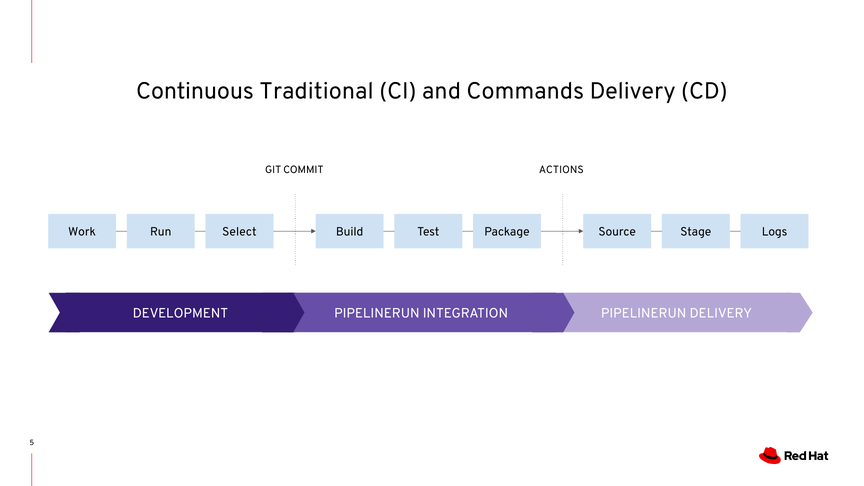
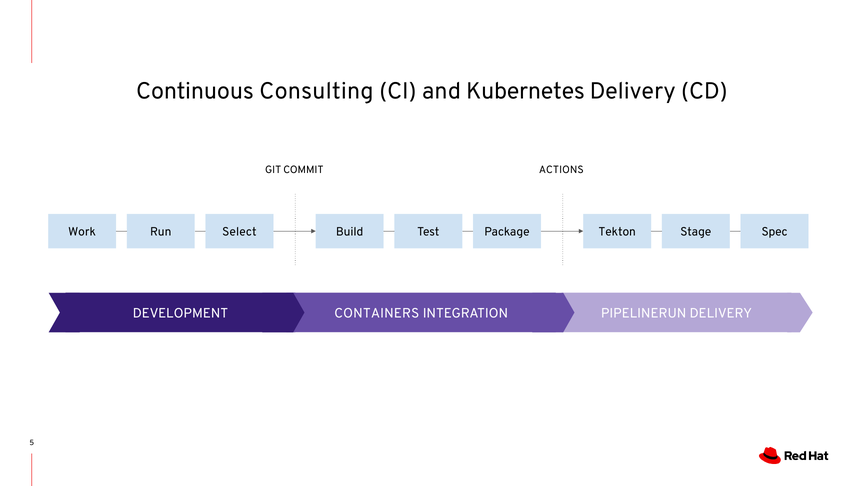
Traditional: Traditional -> Consulting (316, 91)
Commands: Commands -> Kubernetes (525, 91)
Source: Source -> Tekton (617, 232)
Logs: Logs -> Spec (775, 232)
DEVELOPMENT PIPELINERUN: PIPELINERUN -> CONTAINERS (377, 313)
